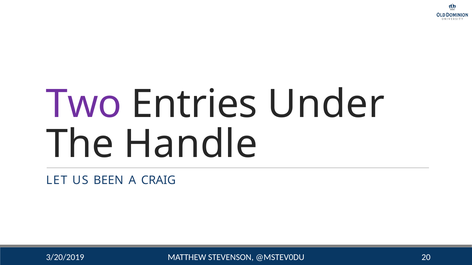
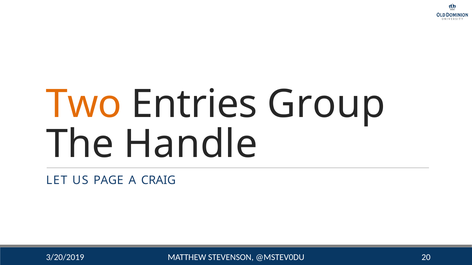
Two colour: purple -> orange (84, 105)
Under: Under -> Group (326, 105)
BEEN: BEEN -> PAGE (108, 180)
